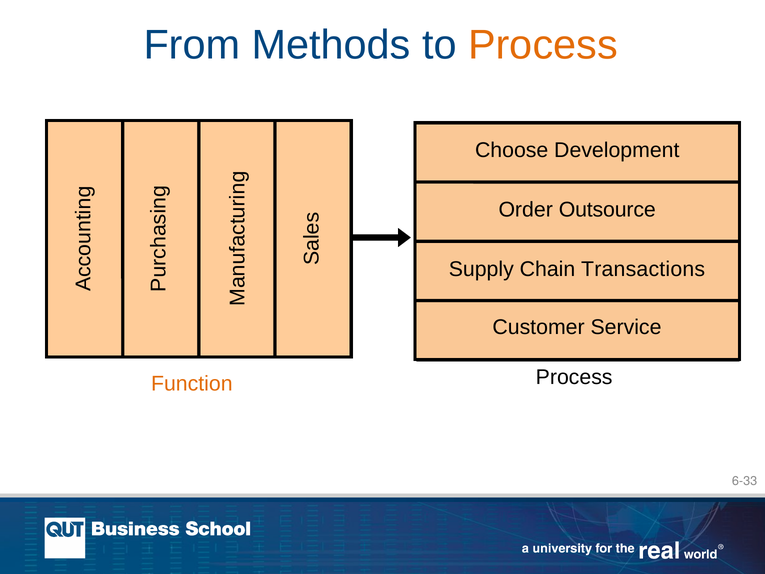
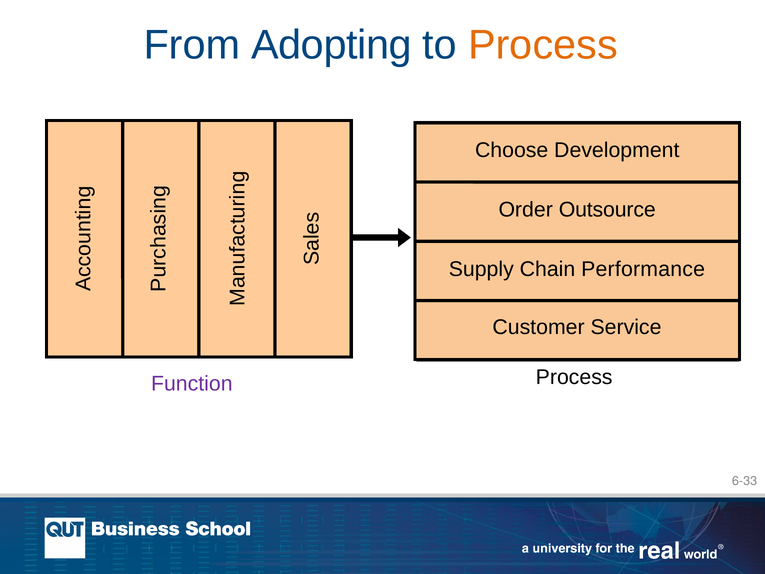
Methods: Methods -> Adopting (331, 45)
Transactions: Transactions -> Performance (643, 269)
Function colour: orange -> purple (192, 384)
